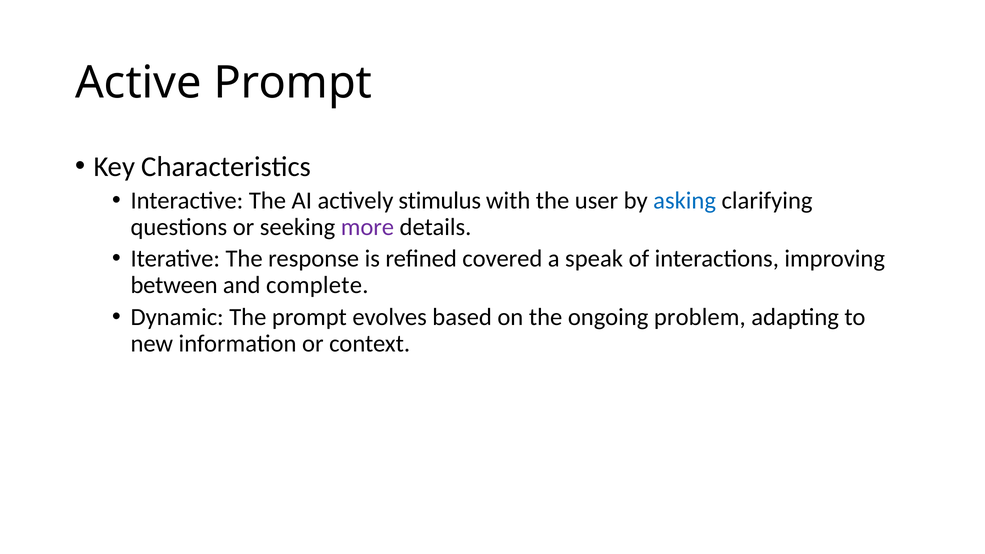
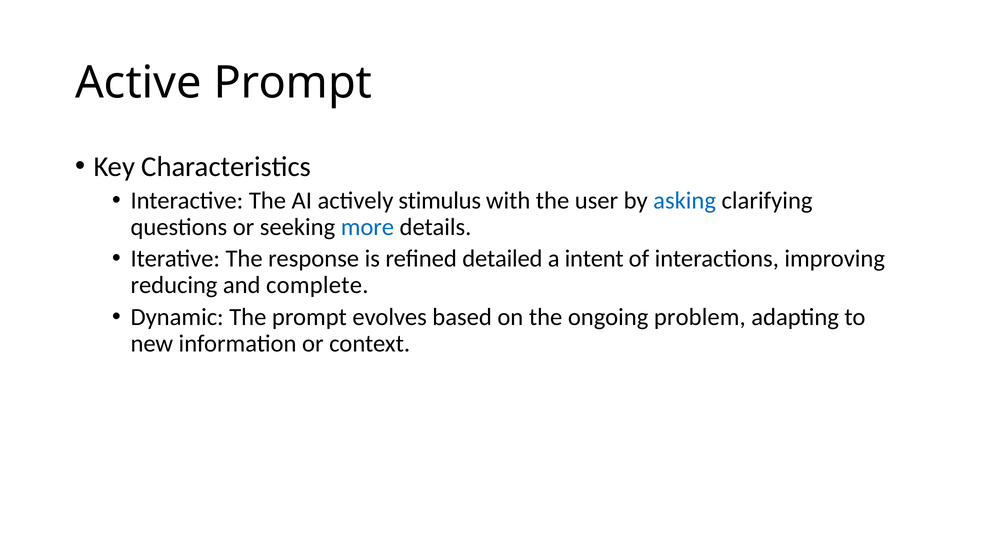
more colour: purple -> blue (367, 227)
covered: covered -> detailed (502, 259)
speak: speak -> intent (594, 259)
between: between -> reducing (174, 285)
